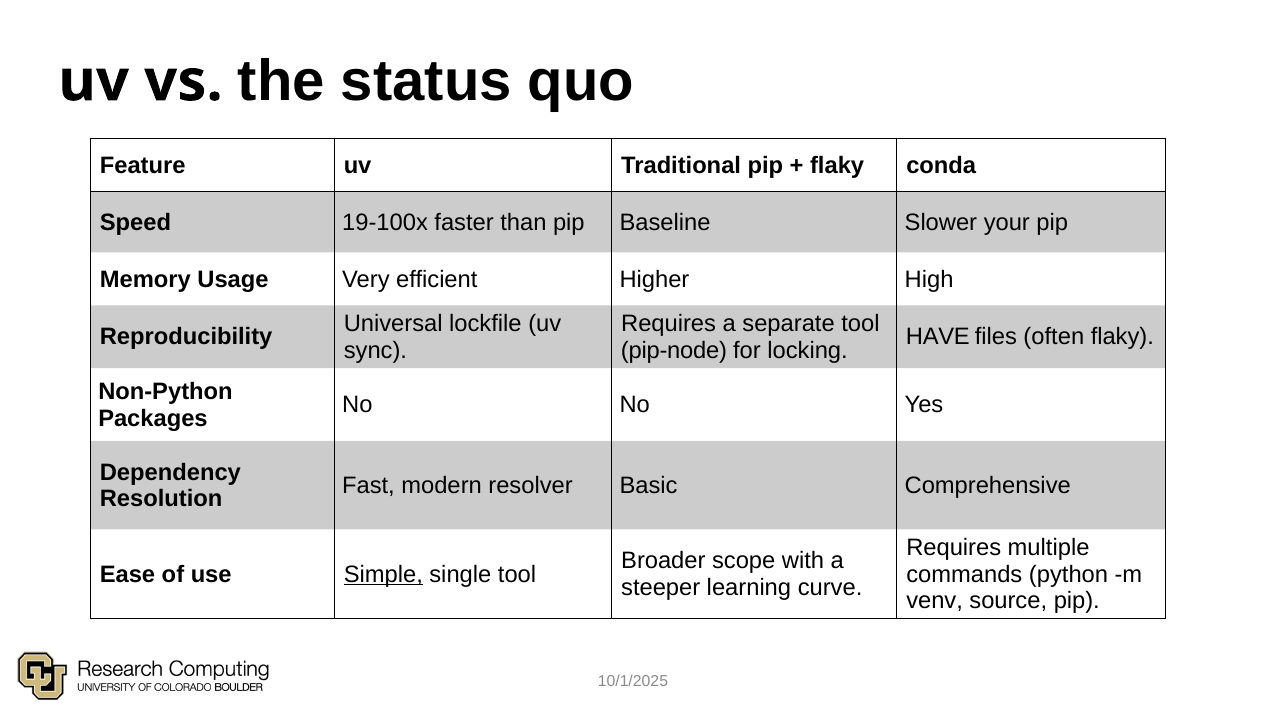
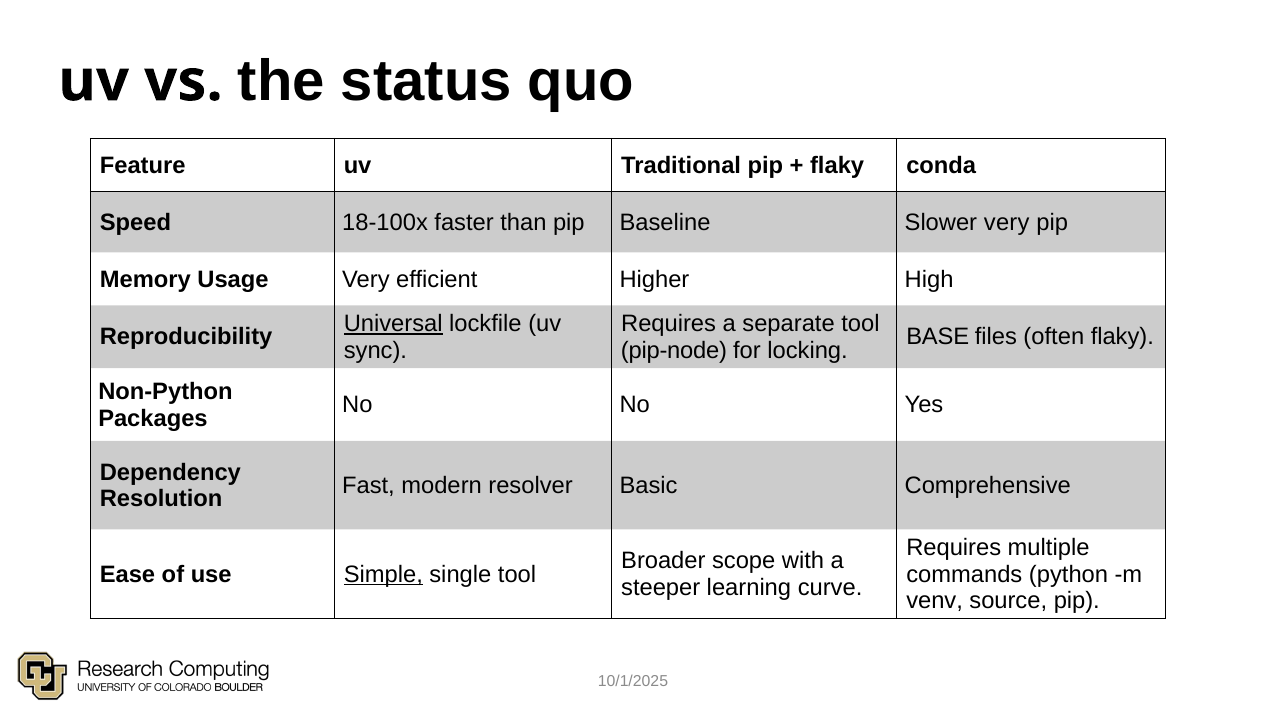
19-100x: 19-100x -> 18-100x (385, 222)
Slower your: your -> very (1007, 222)
Universal underline: none -> present (393, 324)
HAVE: HAVE -> BASE (938, 337)
